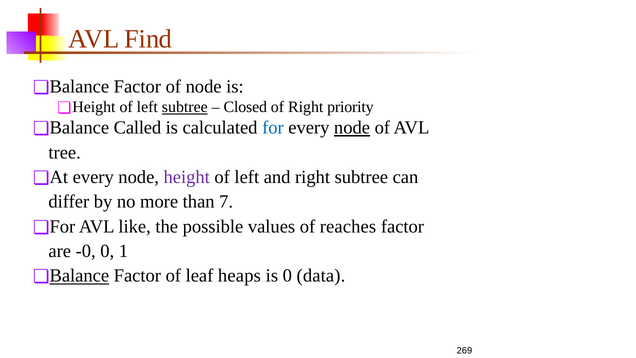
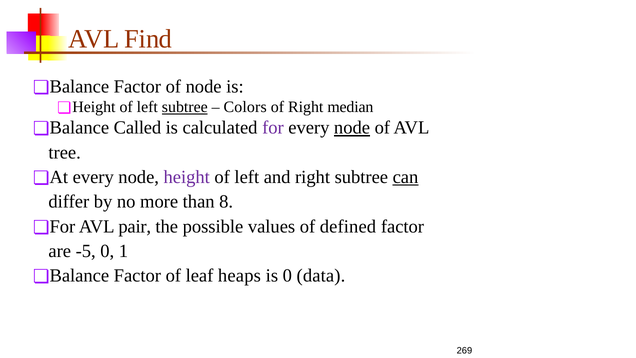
Closed: Closed -> Colors (245, 107)
priority: priority -> median (350, 107)
for colour: blue -> purple (273, 128)
can underline: none -> present (405, 177)
7: 7 -> 8 (226, 202)
like: like -> pair (135, 226)
reaches: reaches -> defined (348, 226)
-0: -0 -> -5 (86, 251)
Balance underline: present -> none (79, 276)
